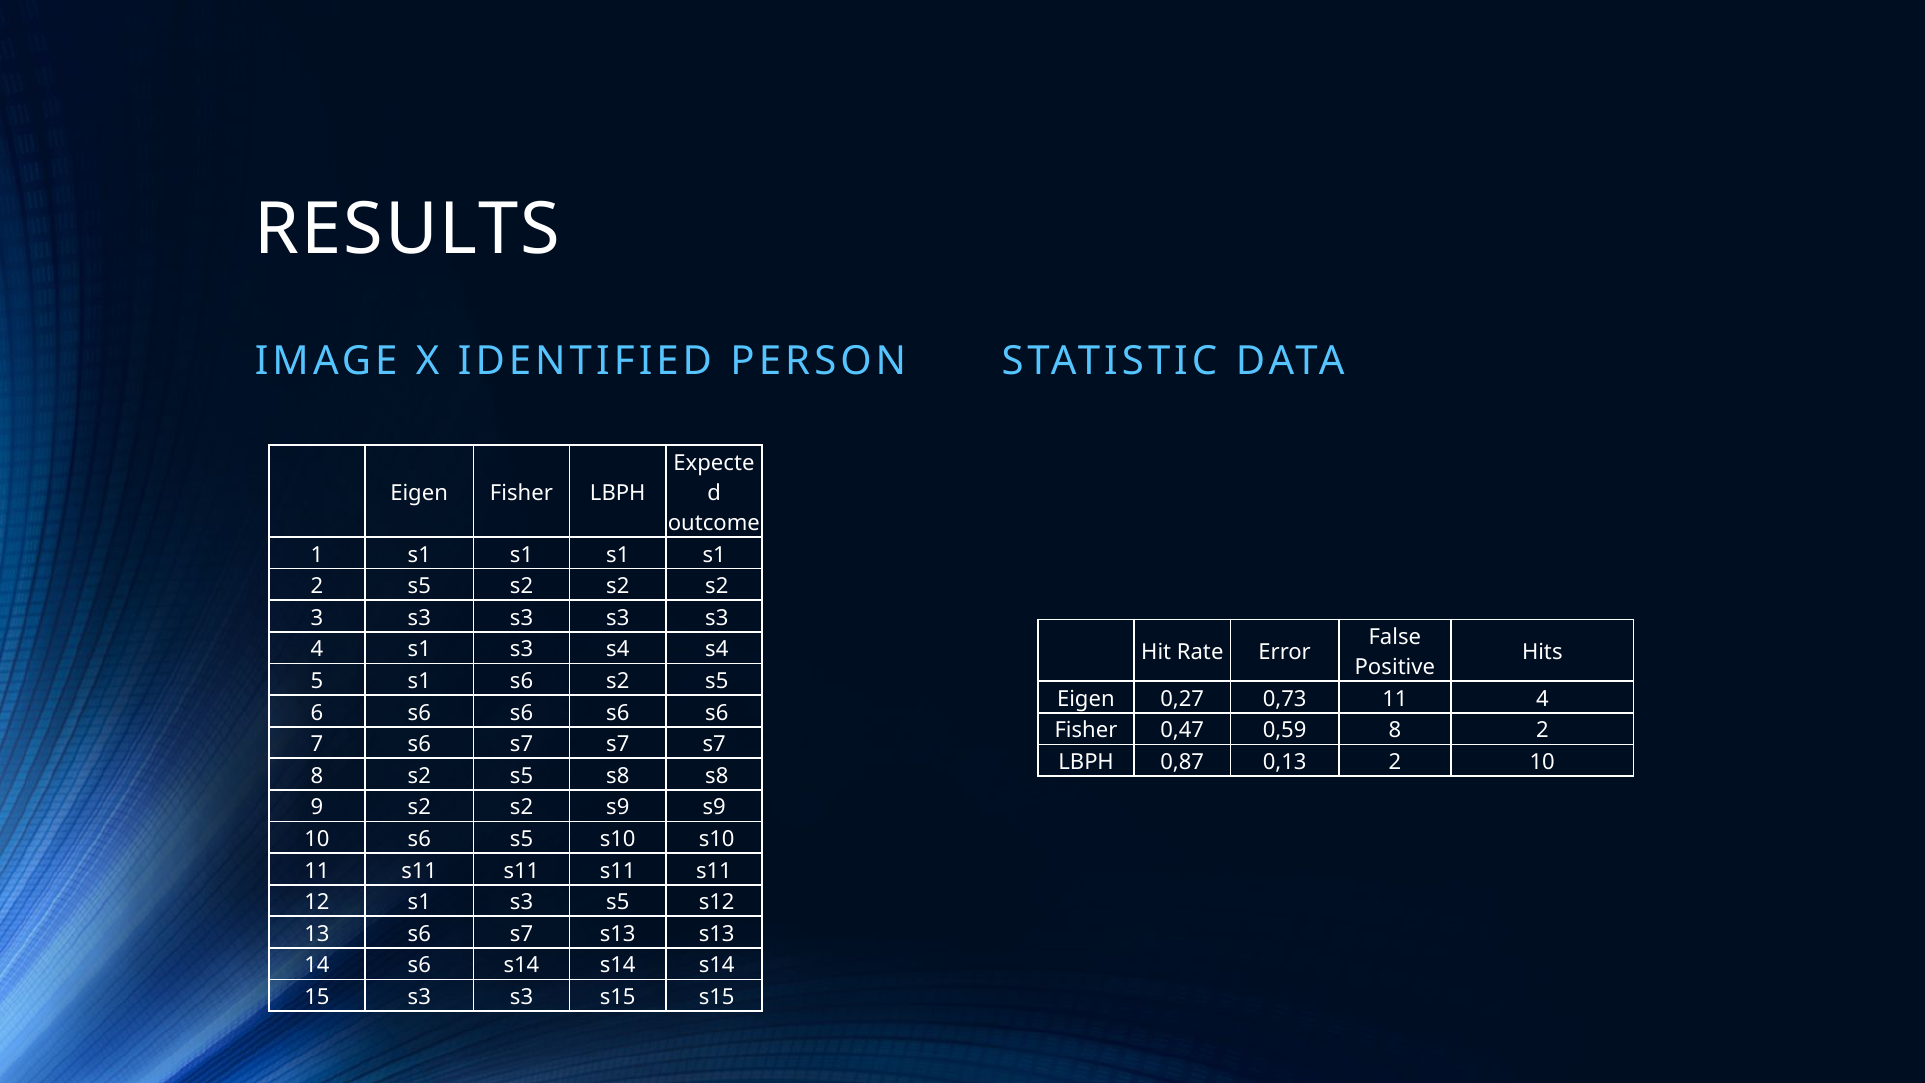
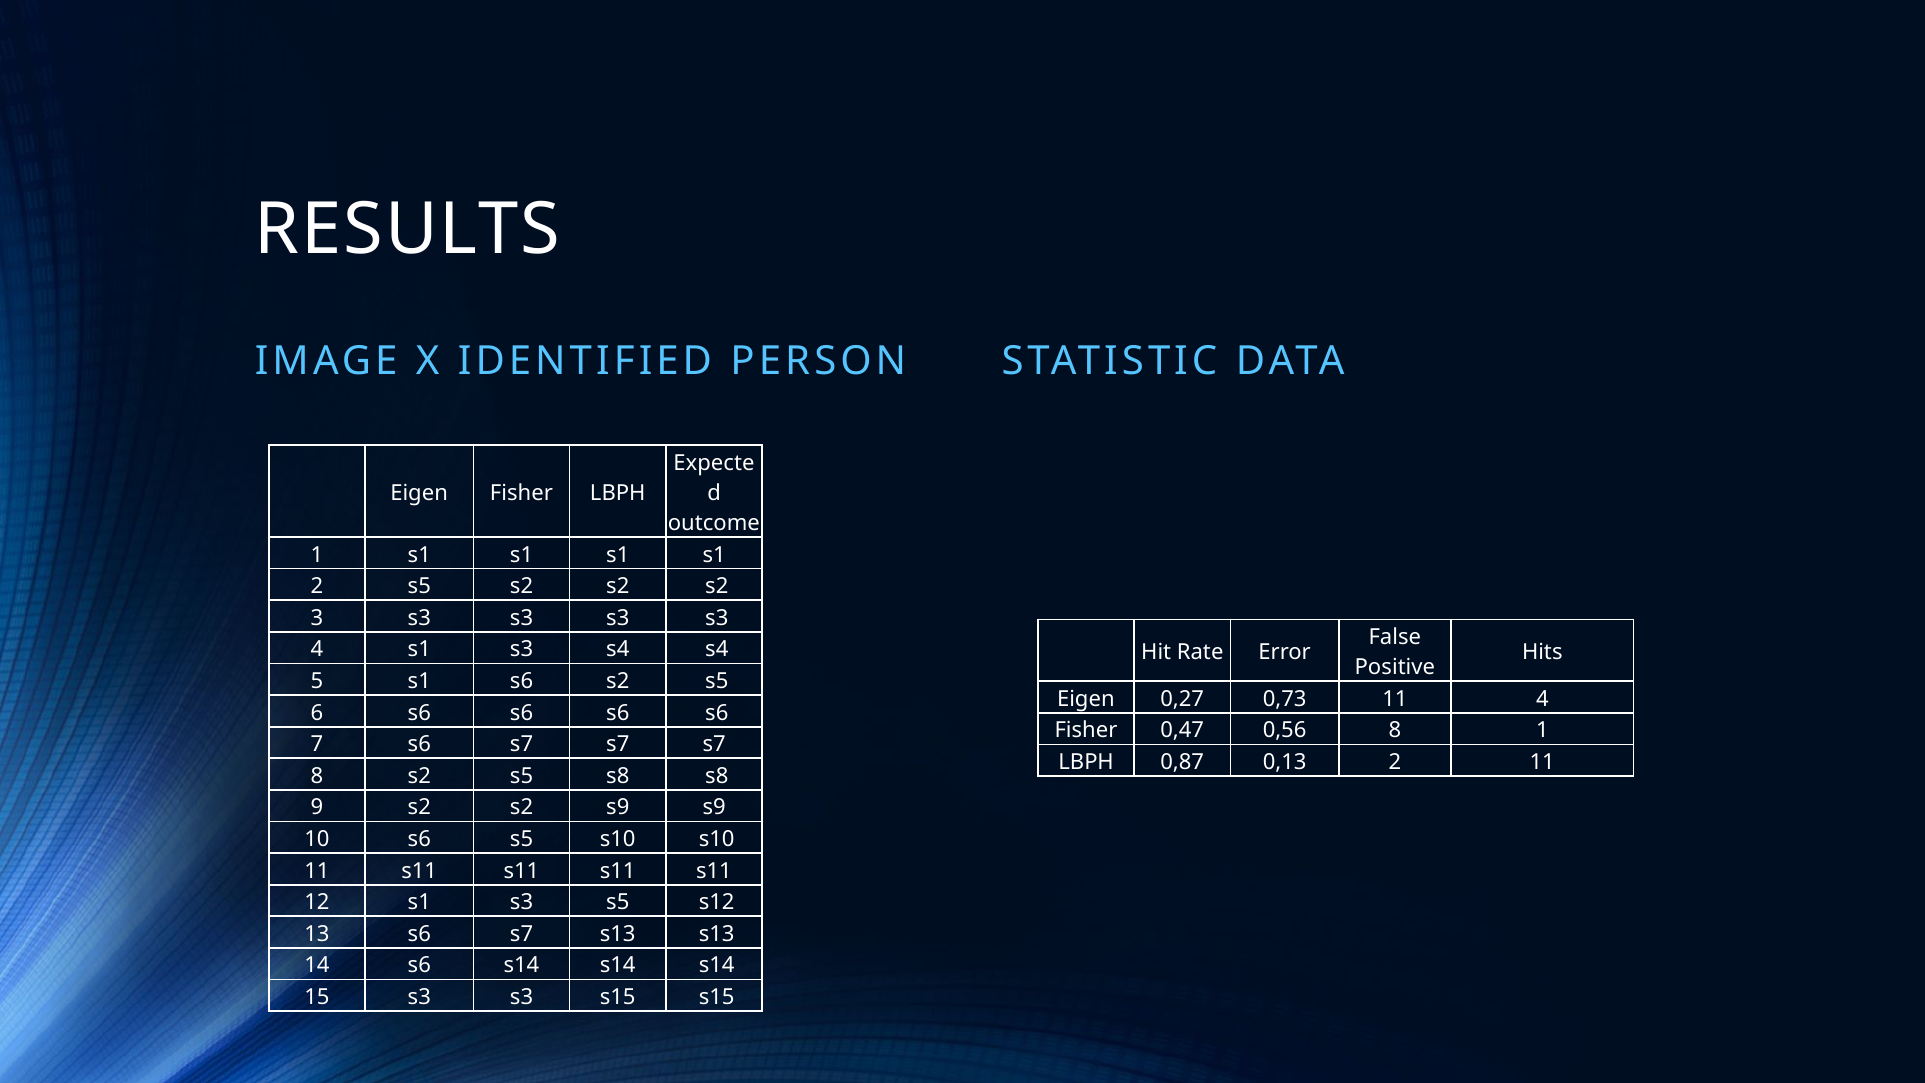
0,59: 0,59 -> 0,56 (1285, 731)
8 2: 2 -> 1 (1542, 731)
2 10: 10 -> 11 (1542, 762)
